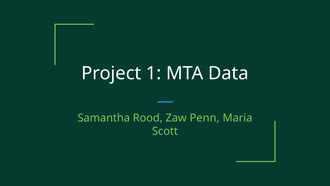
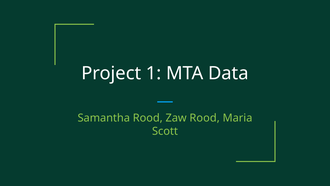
Zaw Penn: Penn -> Rood (205, 118)
